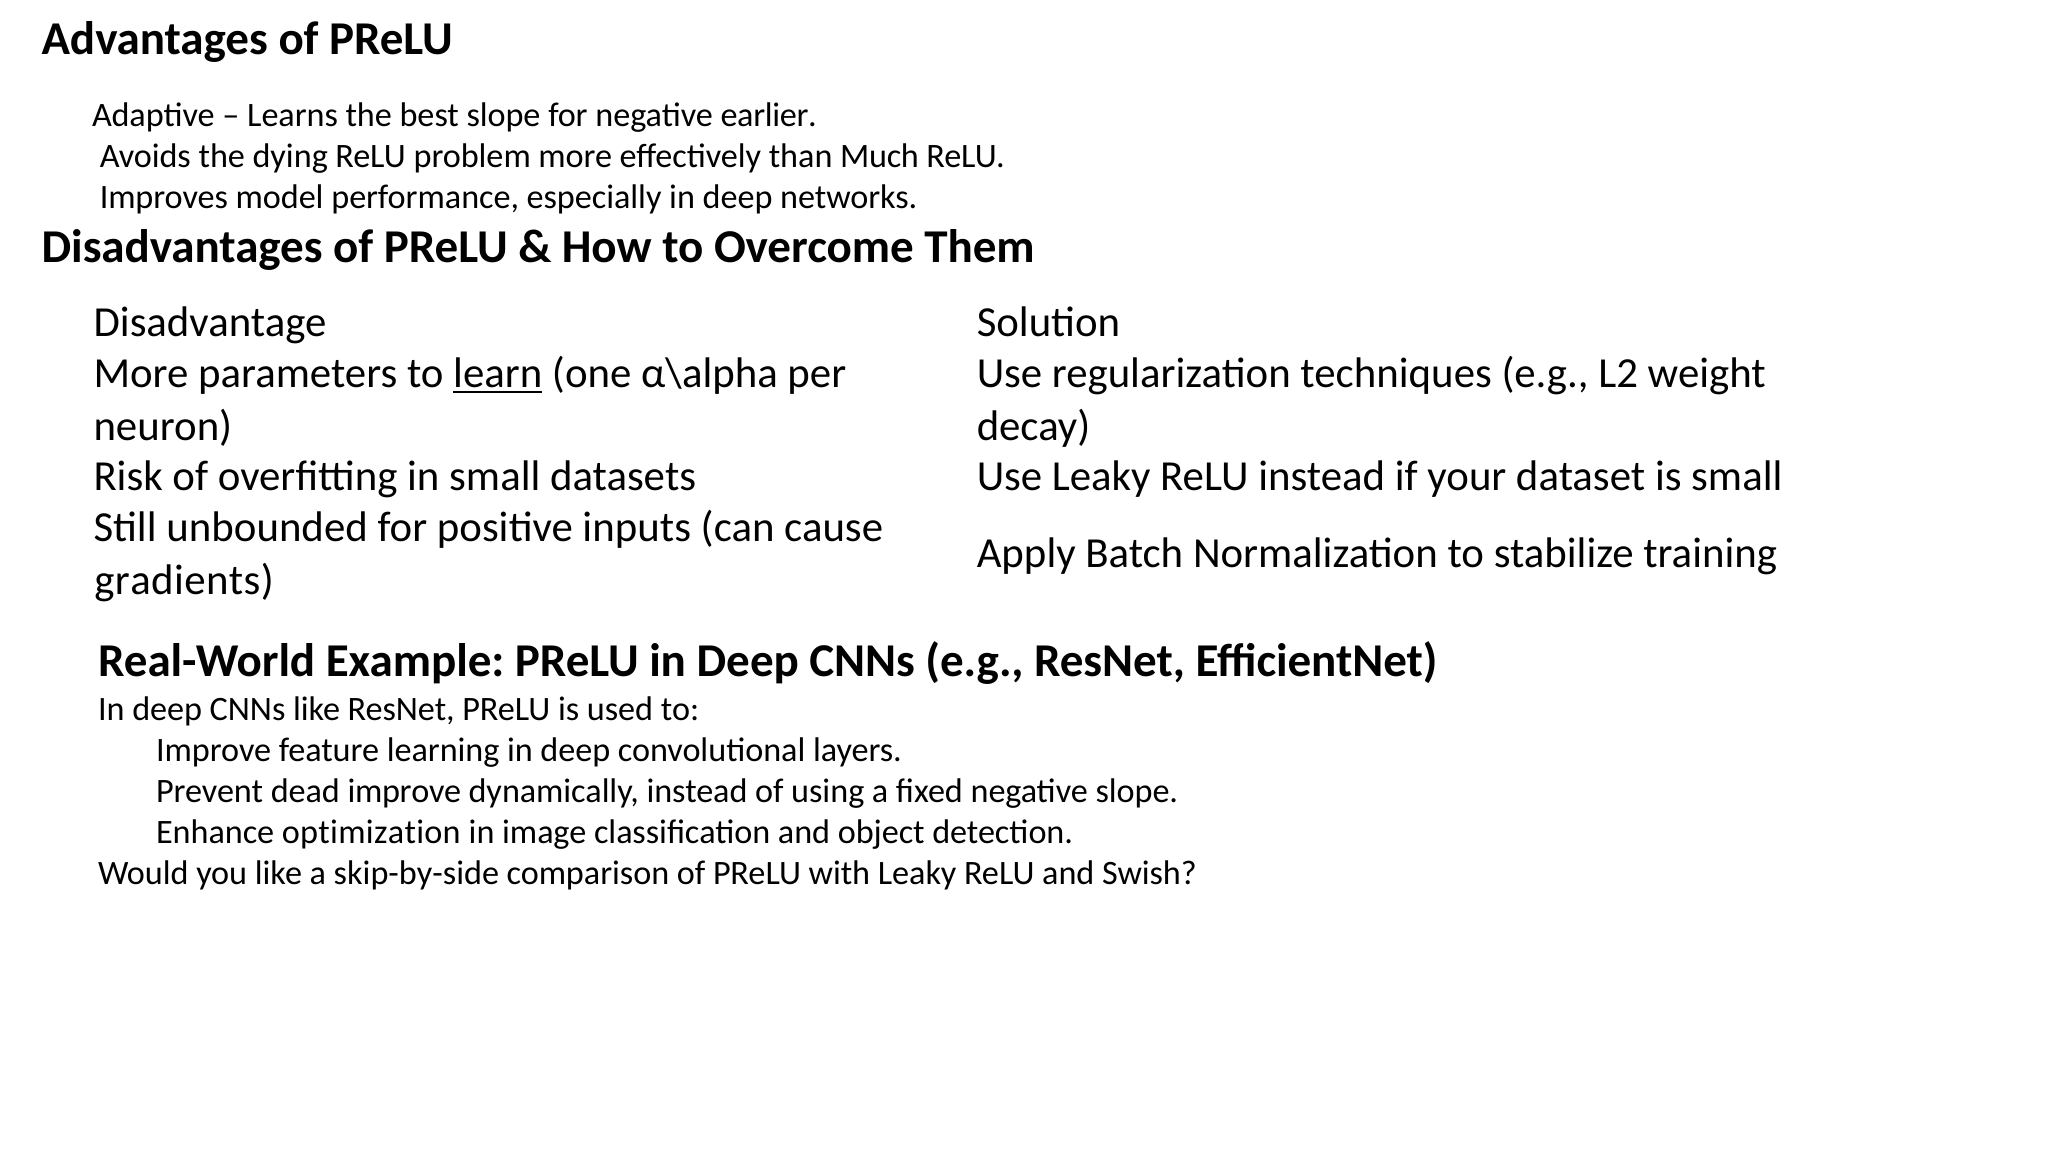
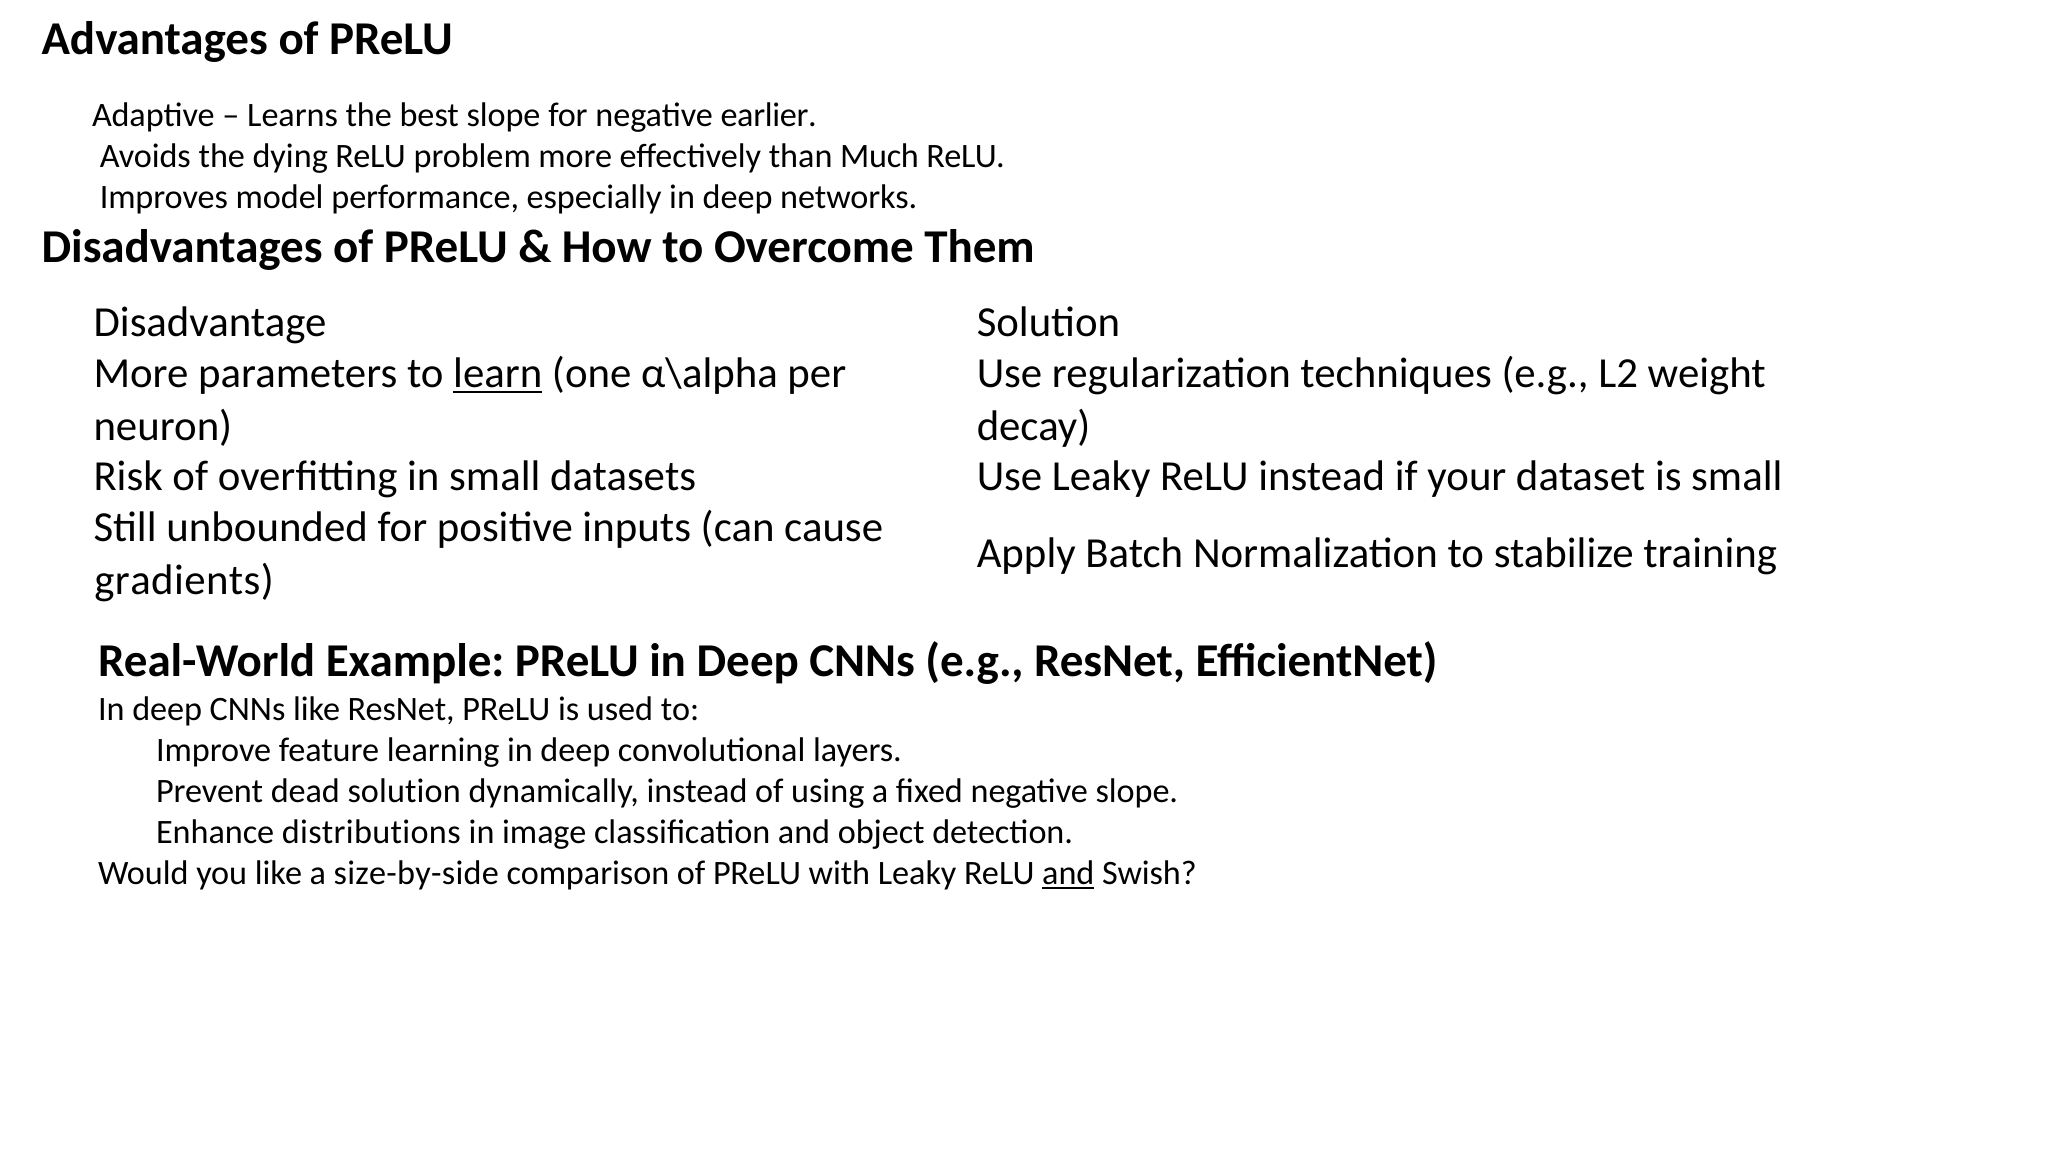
dead improve: improve -> solution (404, 791)
optimization: optimization -> distributions (371, 832)
skip-by-side: skip-by-side -> size-by-side (416, 873)
and underline: none -> present (1068, 873)
